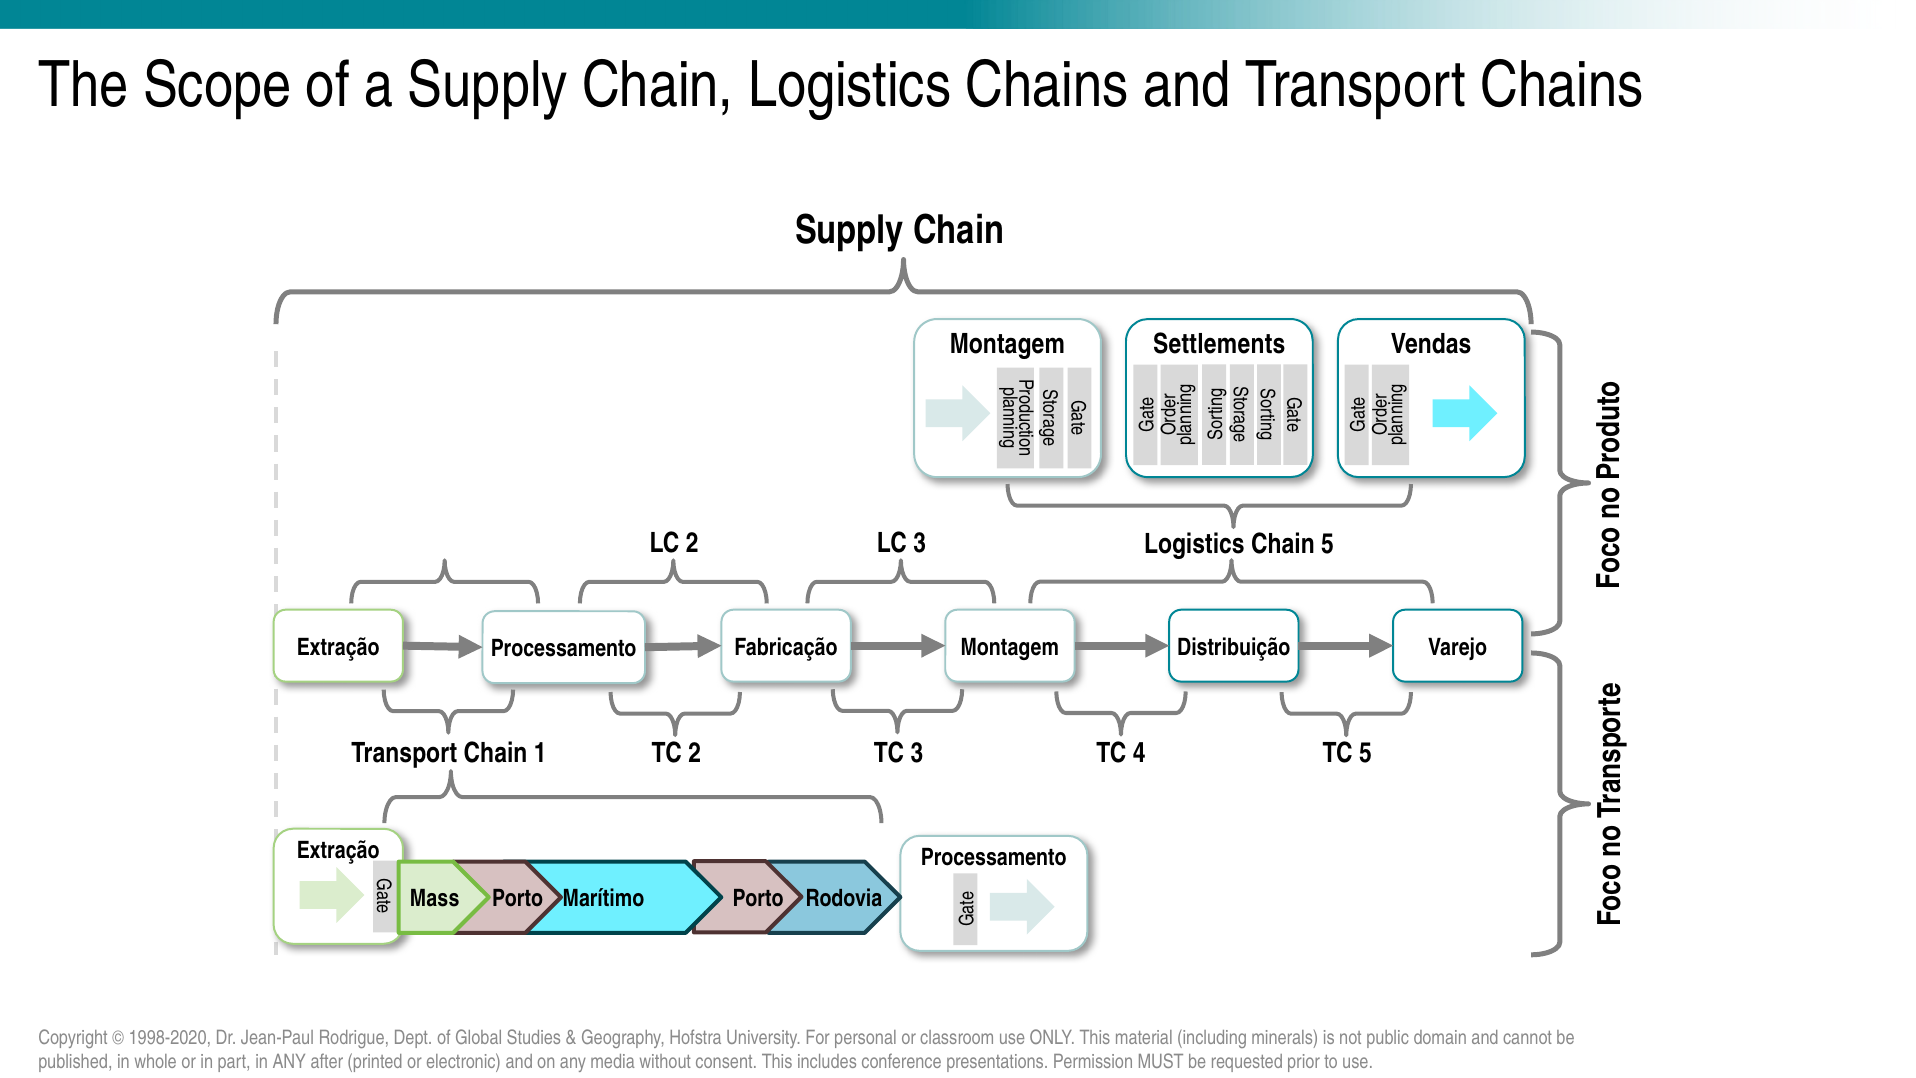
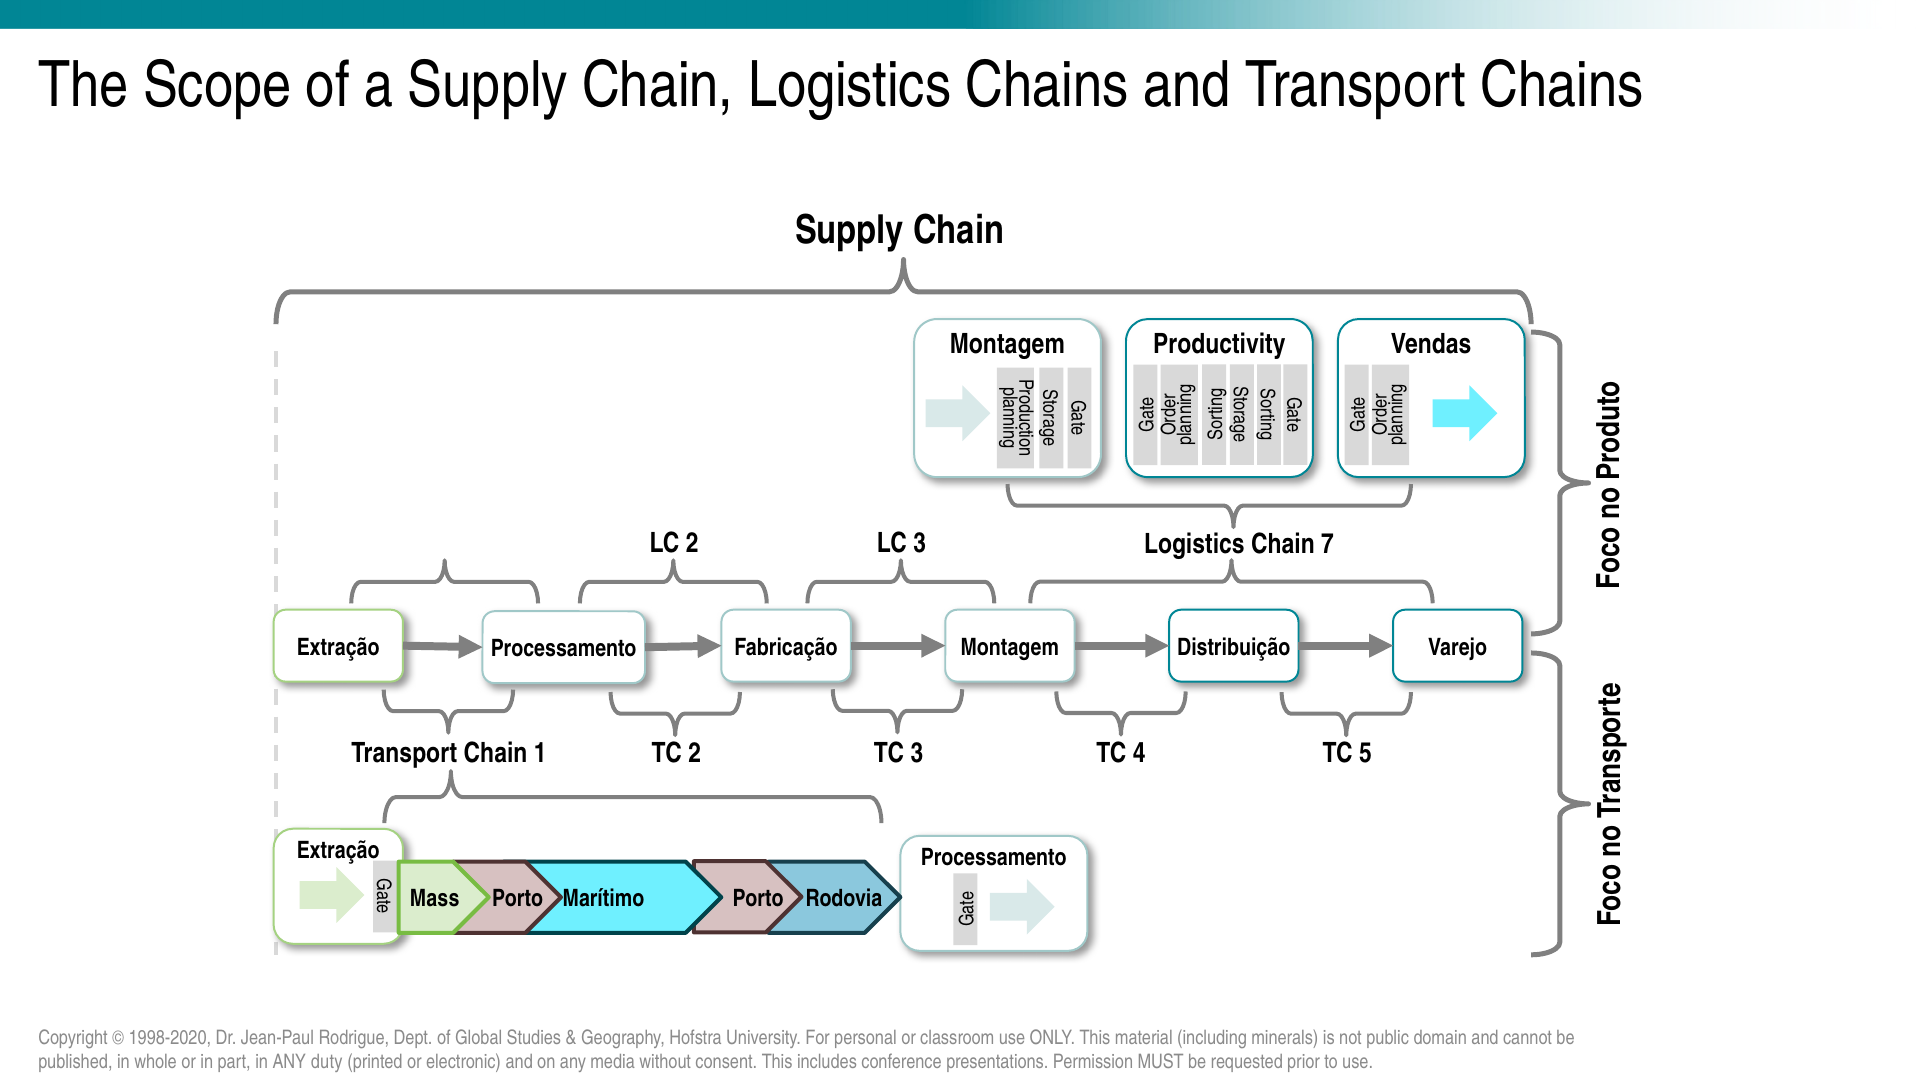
Settlements: Settlements -> Productivity (1219, 344)
Chain 5: 5 -> 7 (1328, 544)
after: after -> duty (327, 1062)
